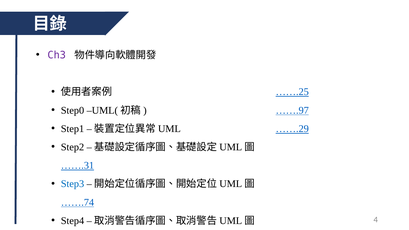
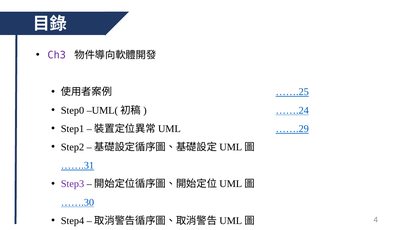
…….97: …….97 -> …….24 (292, 110)
Step3 colour: blue -> purple (72, 184)
…….74: …….74 -> …….30 (77, 202)
